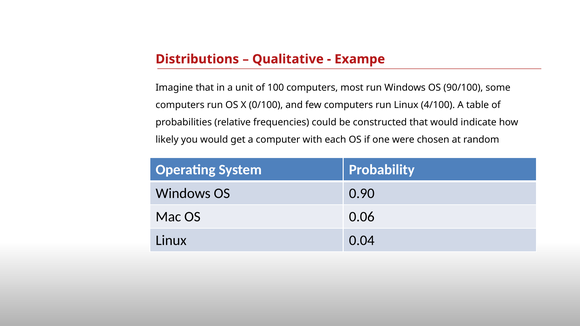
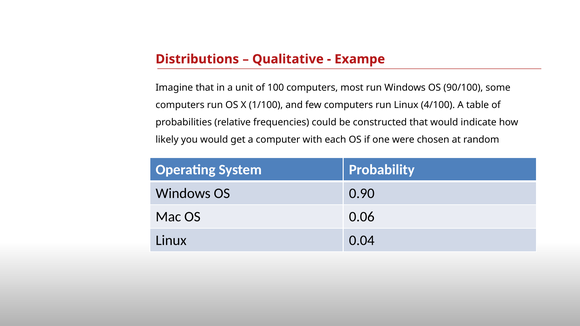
0/100: 0/100 -> 1/100 (266, 105)
